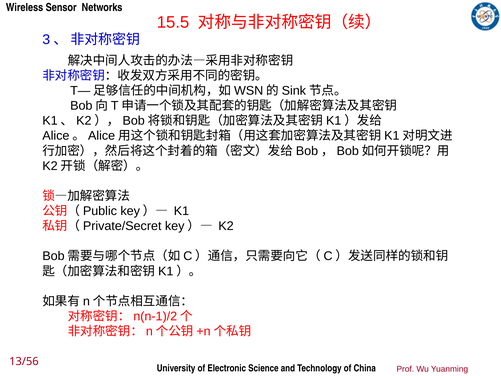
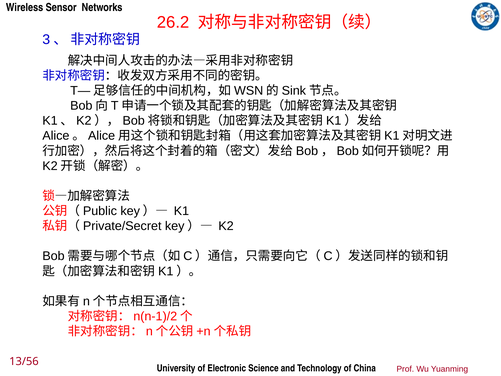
15.5: 15.5 -> 26.2 (173, 22)
